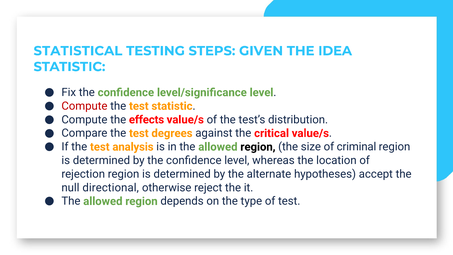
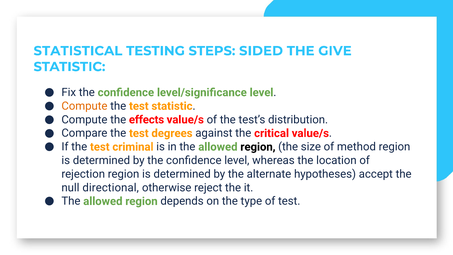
GIVEN: GIVEN -> SIDED (261, 51)
IDEA: IDEA -> GIVE (335, 51)
Compute colour: red -> orange (84, 106)
analysis: analysis -> criminal (133, 147)
criminal: criminal -> method (356, 147)
